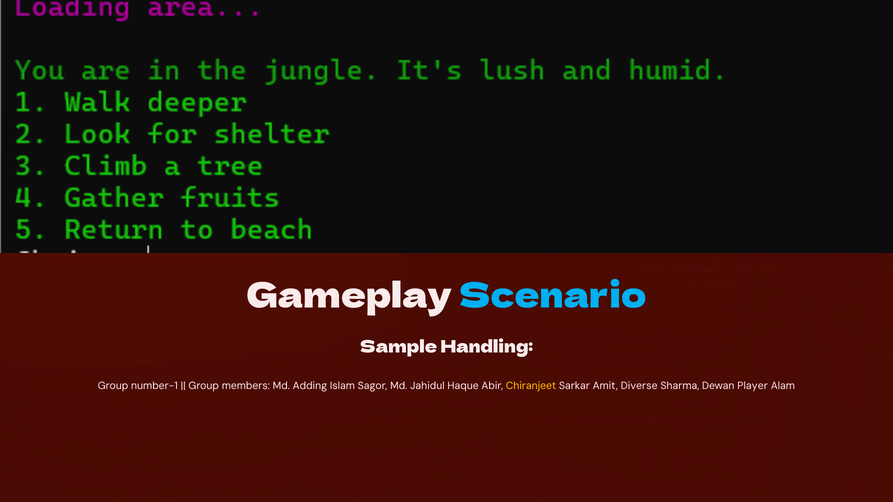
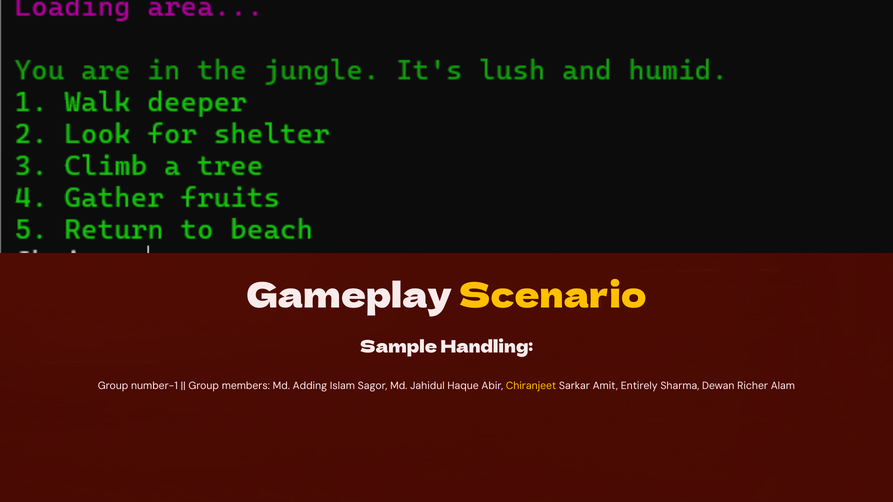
Scenario colour: light blue -> yellow (553, 297)
Diverse: Diverse -> Entirely (639, 386)
Player: Player -> Richer (753, 386)
